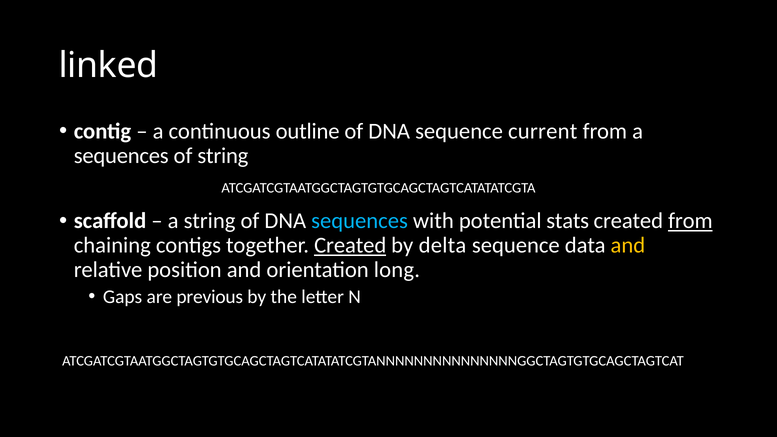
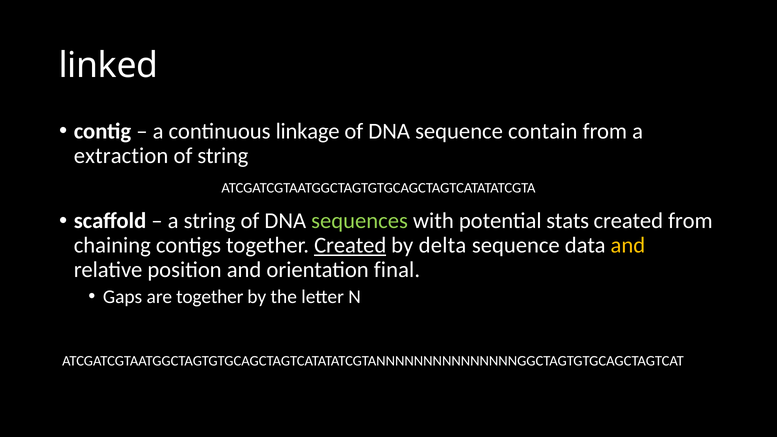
outline: outline -> linkage (308, 131)
current: current -> contain (543, 131)
sequences: sequences -> extraction (121, 156)
sequences colour: light blue -> light green (360, 221)
from underline: present -> none (690, 221)
long: long -> final (397, 270)
are previous: previous -> together (210, 297)
